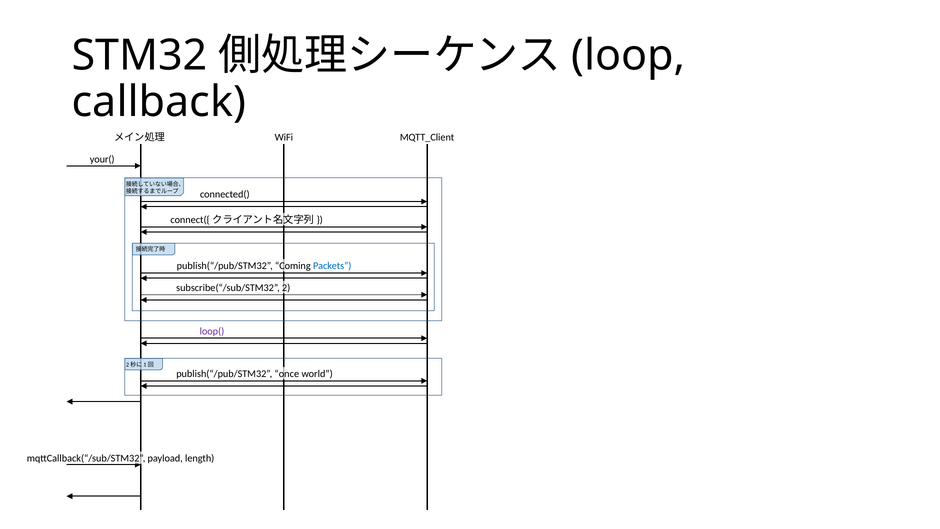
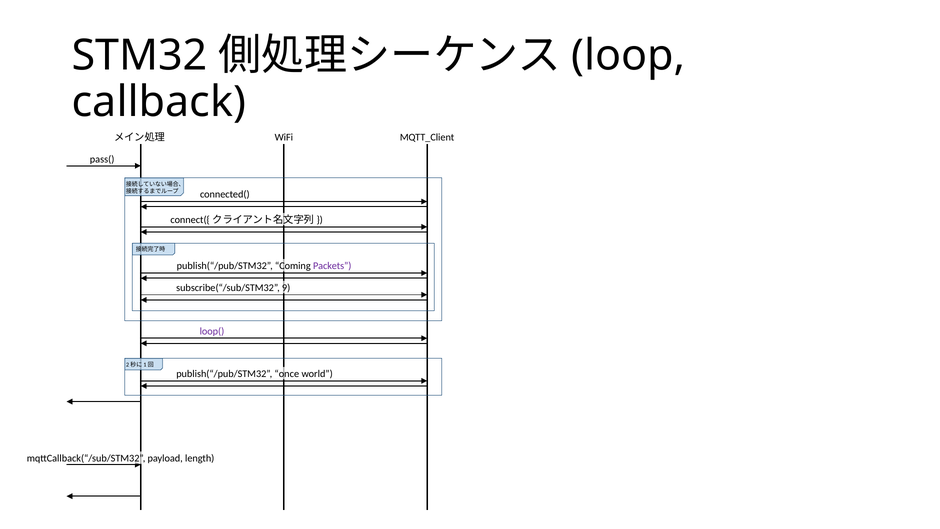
your(: your( -> pass( (102, 159)
Packets colour: blue -> purple (332, 266)
2: 2 -> 9 (286, 288)
